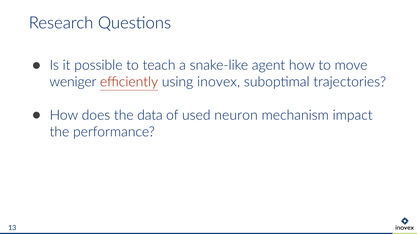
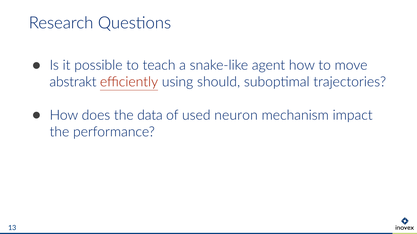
weniger: weniger -> abstrakt (73, 82)
inovex: inovex -> should (219, 82)
